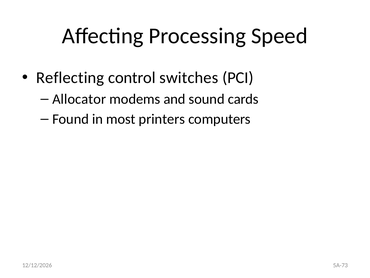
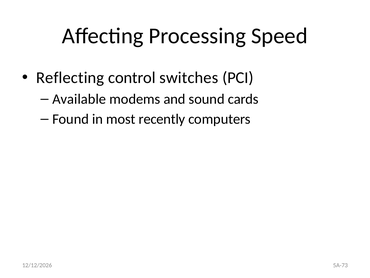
Allocator: Allocator -> Available (79, 99)
printers: printers -> recently (162, 119)
